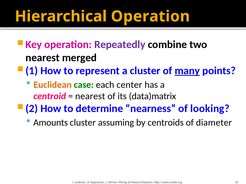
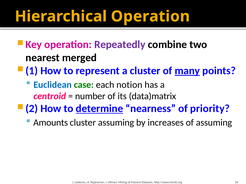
Euclidean colour: orange -> blue (53, 85)
center: center -> notion (129, 85)
nearest: nearest -> number (90, 96)
determine underline: none -> present (99, 109)
looking: looking -> priority (210, 109)
centroids: centroids -> increases (166, 123)
of diameter: diameter -> assuming (214, 123)
